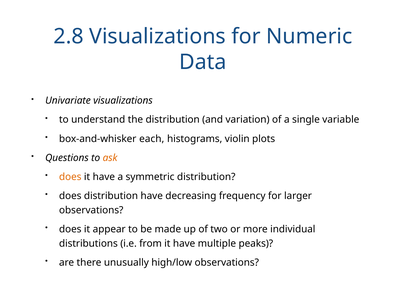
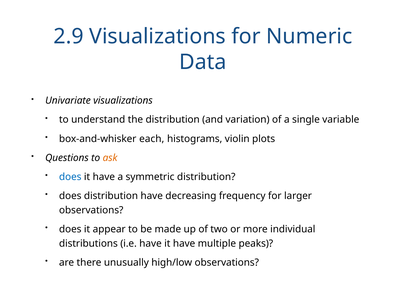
2.8: 2.8 -> 2.9 (69, 36)
does colour: orange -> blue (70, 177)
i.e from: from -> have (151, 243)
